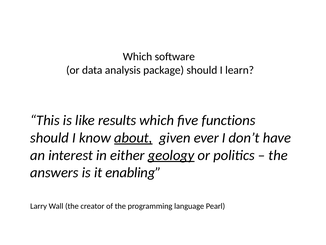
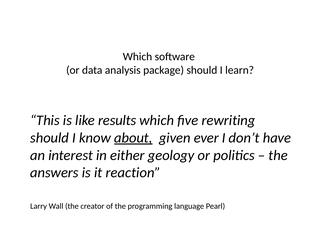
functions: functions -> rewriting (229, 120)
geology underline: present -> none (171, 155)
enabling: enabling -> reaction (133, 172)
